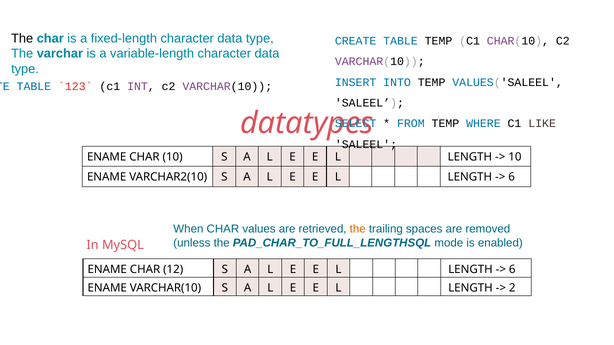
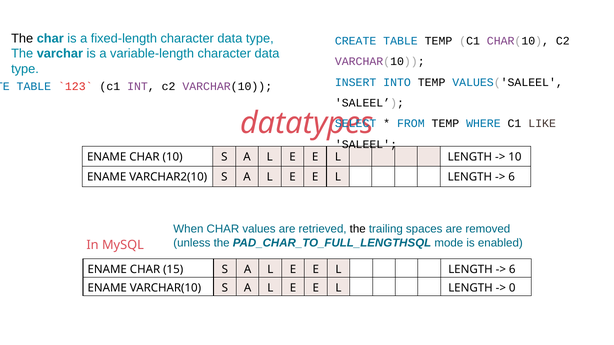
the colour: orange -> black (358, 229)
12: 12 -> 15 (173, 270)
2: 2 -> 0 (512, 288)
